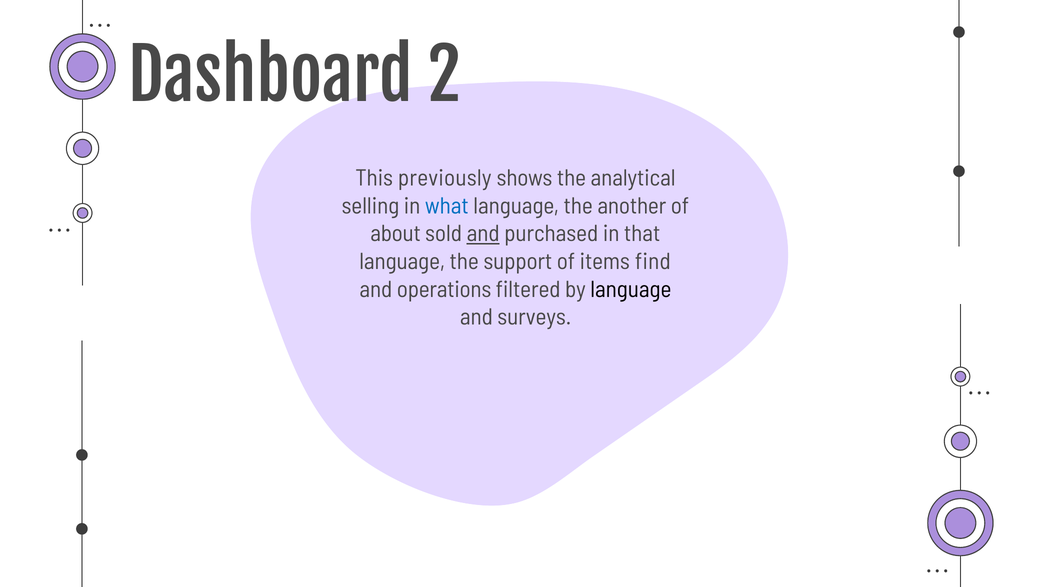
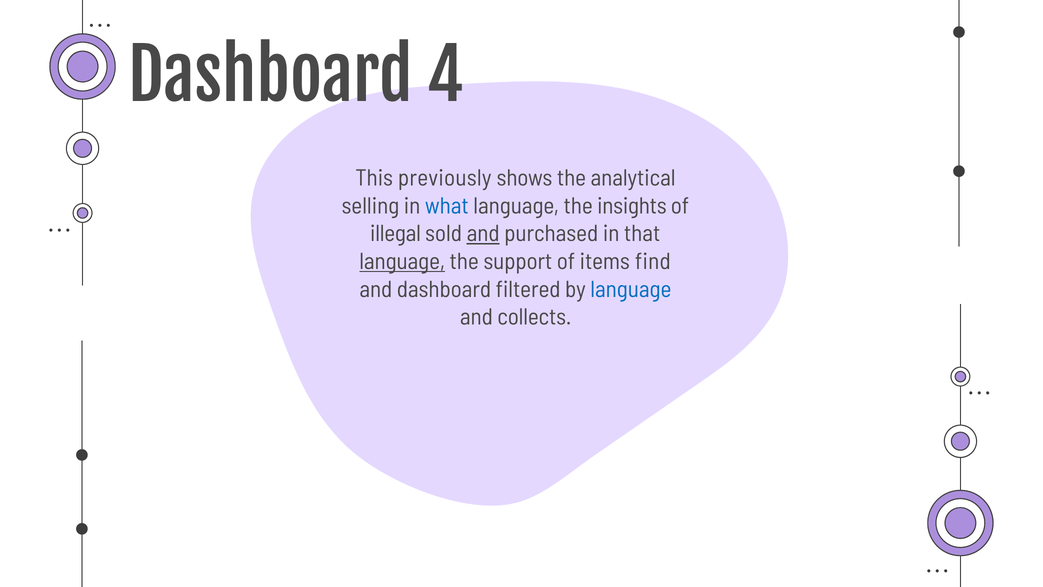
2: 2 -> 4 (445, 78)
another: another -> insights (632, 206)
about: about -> illegal (396, 234)
language underline: none -> present (402, 261)
and operations: operations -> dashboard (444, 289)
language colour: black -> blue (631, 289)
surveys: surveys -> collects (534, 317)
